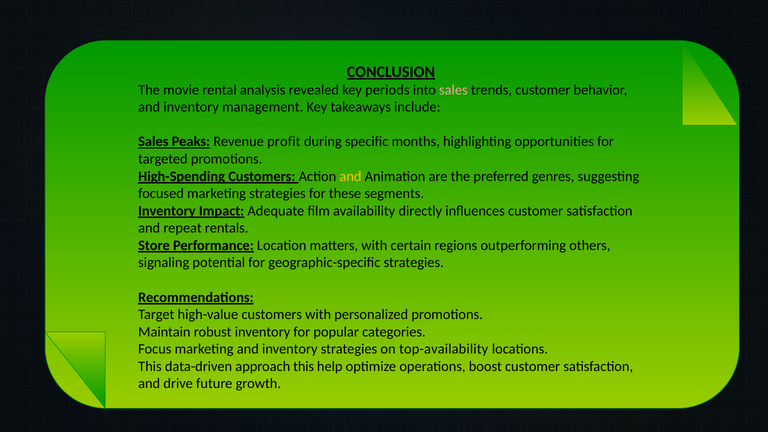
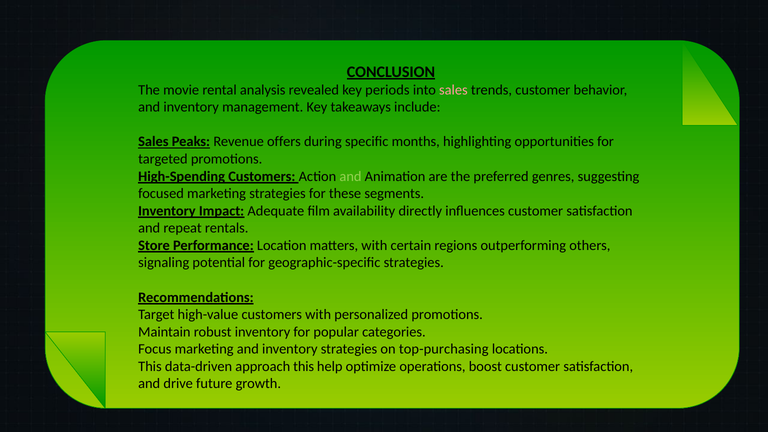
profit: profit -> offers (284, 142)
and colour: yellow -> light green (351, 176)
top-availability: top-availability -> top-purchasing (444, 349)
